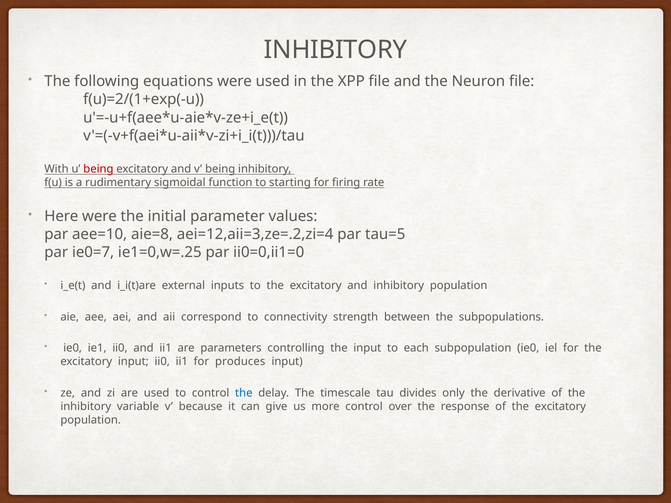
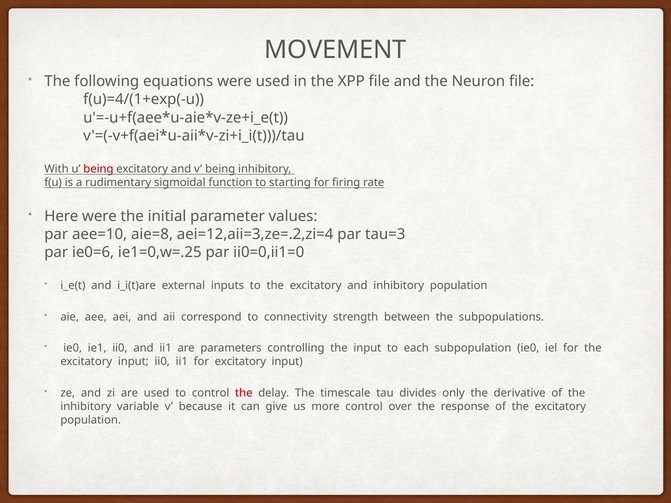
INHIBITORY: INHIBITORY -> MOVEMENT (336, 50)
f(u)=2/(1+exp(-u: f(u)=2/(1+exp(-u -> f(u)=4/(1+exp(-u (144, 100)
tau=5: tau=5 -> tau=3 (385, 235)
ie0=7: ie0=7 -> ie0=6 (93, 253)
for produces: produces -> excitatory (240, 362)
the colour: blue -> red (244, 393)
